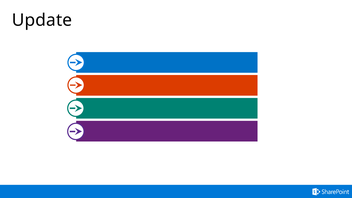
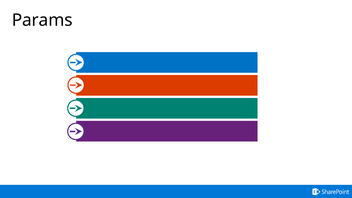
Update: Update -> Params (42, 20)
